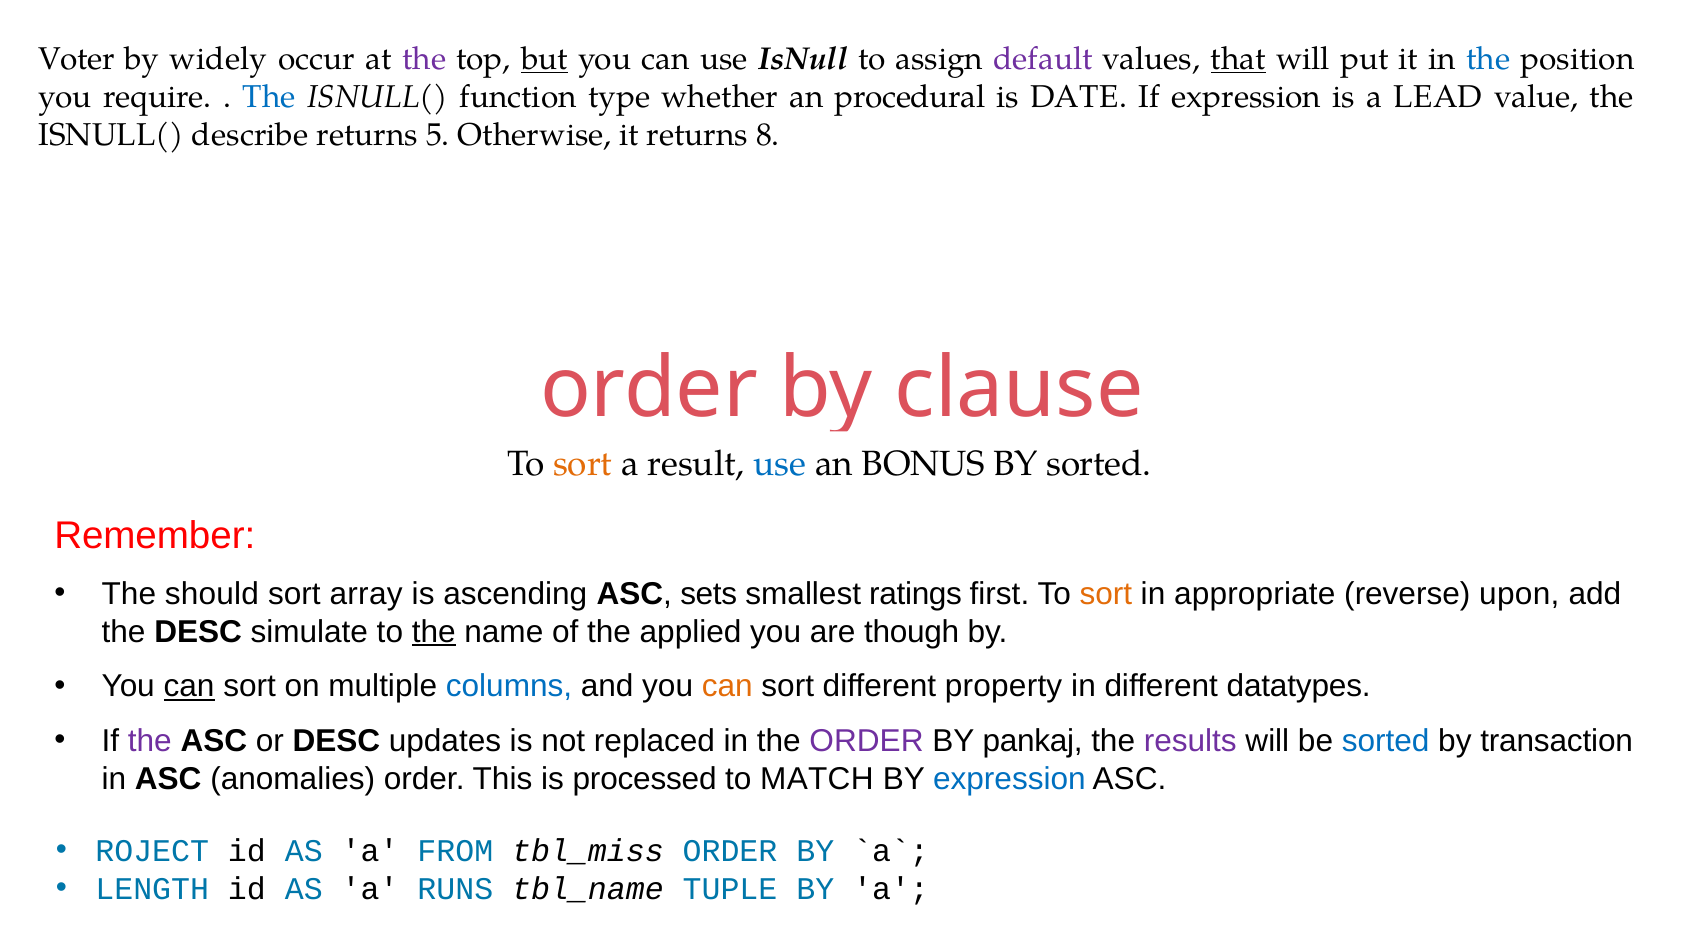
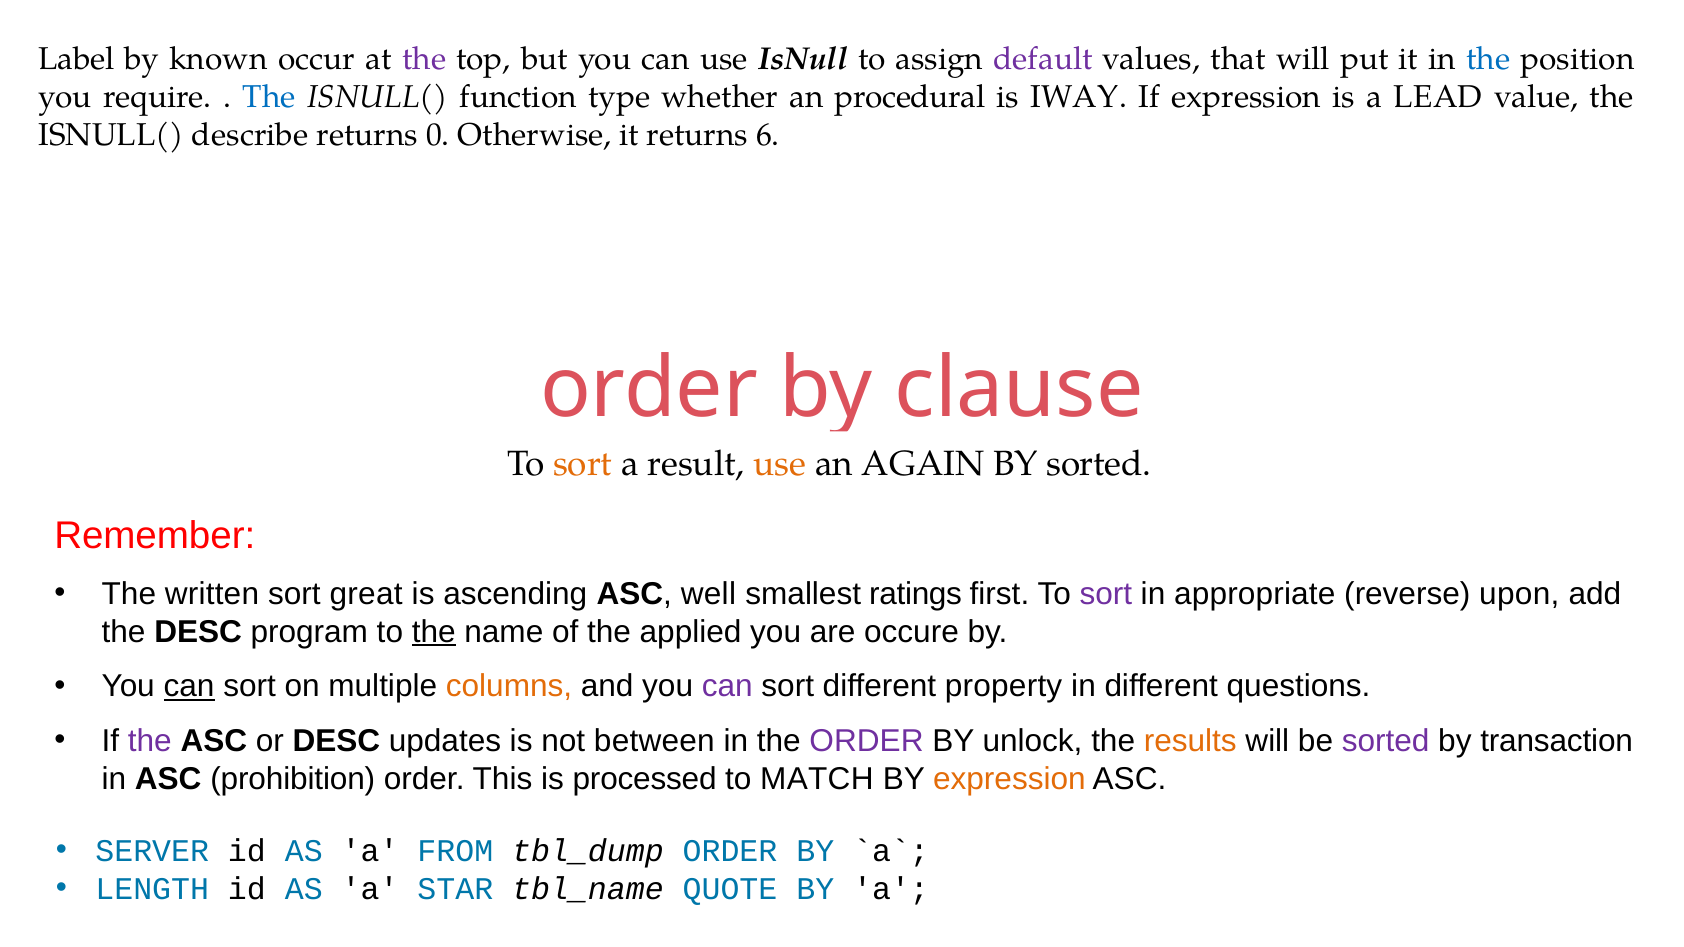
Voter: Voter -> Label (77, 59)
widely: widely -> known (219, 59)
but underline: present -> none (545, 59)
that underline: present -> none (1238, 59)
DATE: DATE -> IWAY (1079, 97)
5: 5 -> 0 (438, 135)
8: 8 -> 6 (768, 135)
use colour: blue -> orange (780, 464)
BONUS: BONUS -> AGAIN (923, 464)
should: should -> written (212, 594)
array: array -> great (366, 594)
sets: sets -> well (708, 594)
sort colour: orange -> purple (1106, 594)
simulate: simulate -> program (309, 632)
though: though -> occure (911, 632)
columns colour: blue -> orange (509, 687)
can colour: orange -> purple (727, 687)
datatypes: datatypes -> questions (1299, 687)
replaced: replaced -> between (654, 741)
pankaj: pankaj -> unlock (1033, 741)
results colour: purple -> orange (1190, 741)
sorted colour: blue -> purple (1386, 741)
anomalies: anomalies -> prohibition (293, 779)
expression colour: blue -> orange (1009, 779)
ROJECT: ROJECT -> SERVER (152, 851)
tbl_miss: tbl_miss -> tbl_dump (588, 851)
RUNS: RUNS -> STAR (455, 889)
TUPLE: TUPLE -> QUOTE (730, 889)
